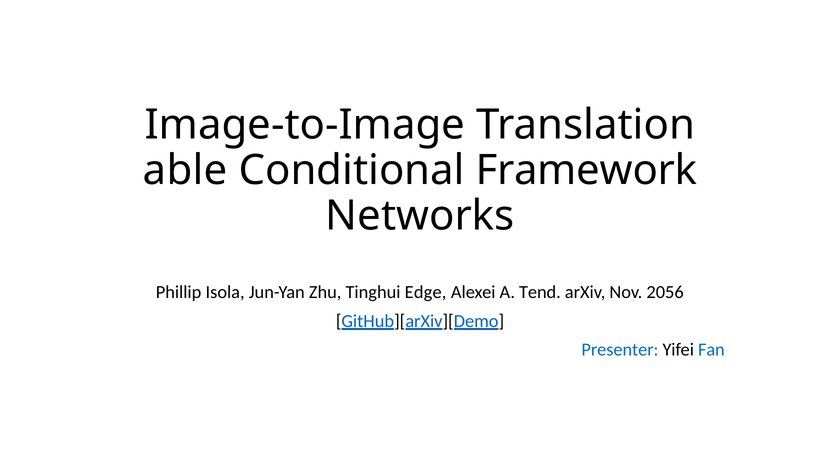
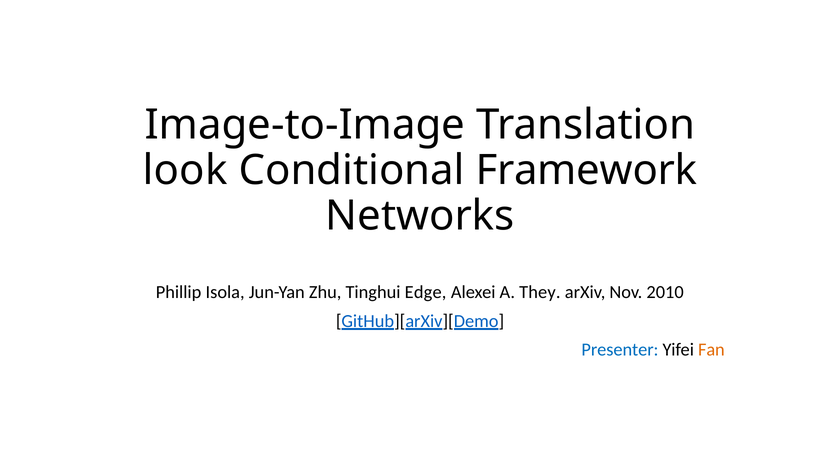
able: able -> look (185, 170)
Tend: Tend -> They (540, 292)
2056: 2056 -> 2010 (665, 292)
Fan colour: blue -> orange (711, 350)
